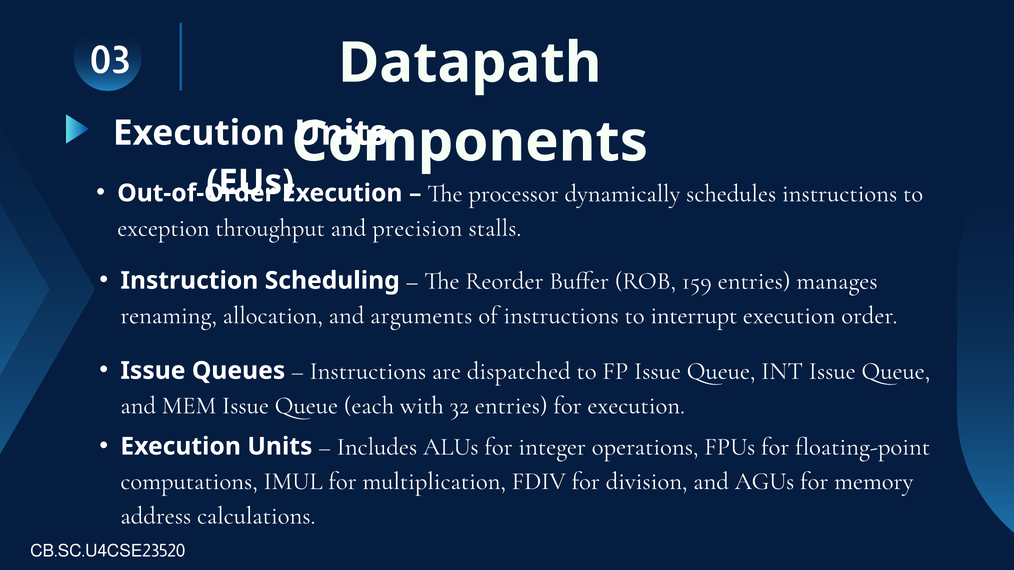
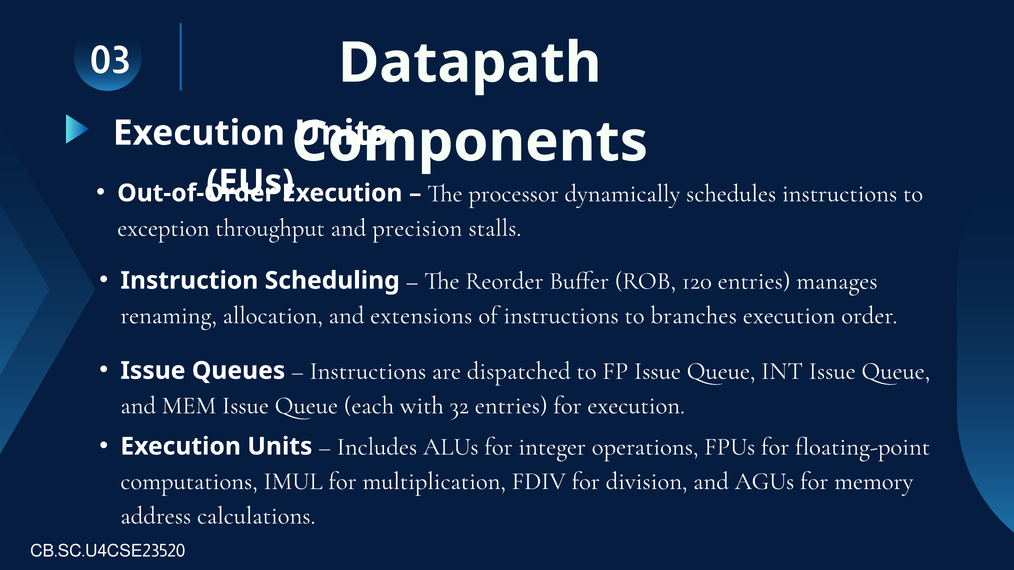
159: 159 -> 120 (697, 281)
arguments: arguments -> extensions (421, 315)
interrupt: interrupt -> branches (694, 315)
